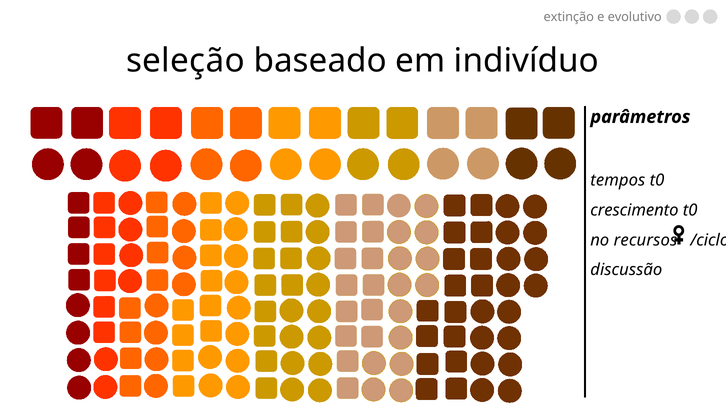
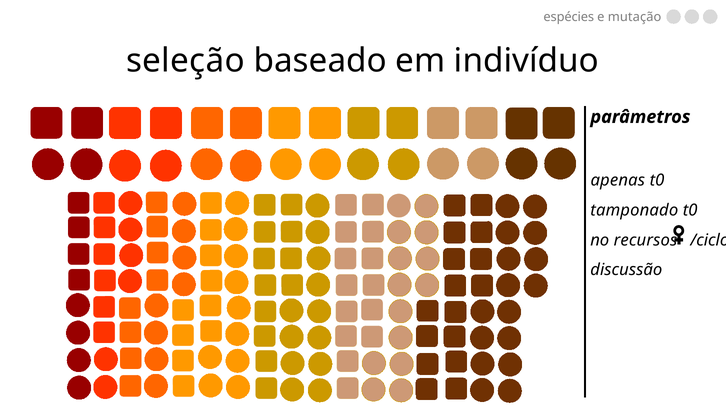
extinção: extinção -> espécies (569, 17)
evolutivo: evolutivo -> mutação (635, 17)
tempos: tempos -> apenas (618, 180)
crescimento: crescimento -> tamponado (634, 210)
